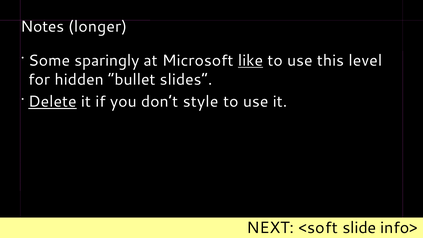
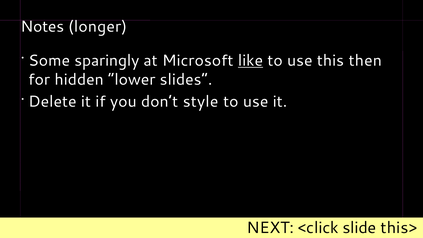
level: level -> then (365, 60)
bullet: bullet -> lower (132, 80)
Delete underline: present -> none (52, 102)
<soft: <soft -> <click (318, 228)
info>: info> -> this> (399, 228)
